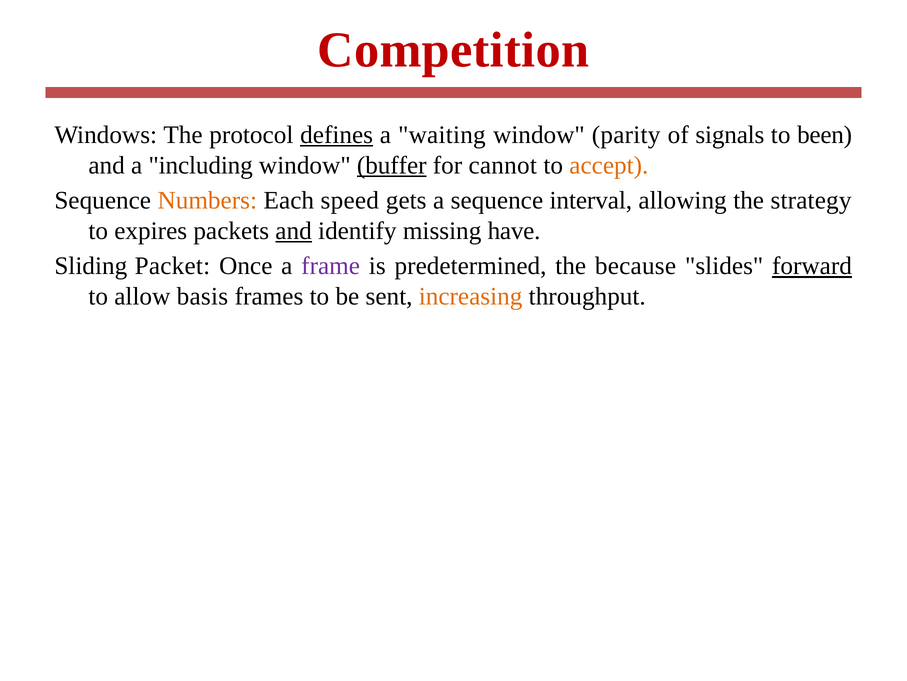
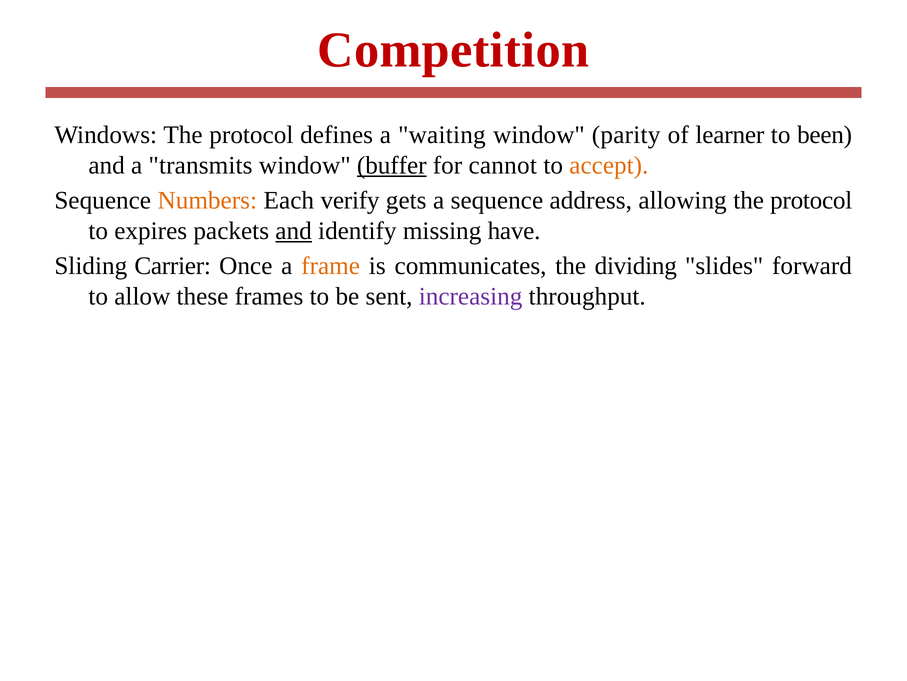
defines underline: present -> none (337, 135)
signals: signals -> learner (730, 135)
including: including -> transmits (201, 165)
speed: speed -> verify (350, 200)
interval: interval -> address (591, 200)
allowing the strategy: strategy -> protocol (811, 200)
Packet: Packet -> Carrier (173, 266)
frame colour: purple -> orange (331, 266)
predetermined: predetermined -> communicates (471, 266)
because: because -> dividing (636, 266)
forward underline: present -> none (812, 266)
basis: basis -> these (203, 296)
increasing colour: orange -> purple (471, 296)
